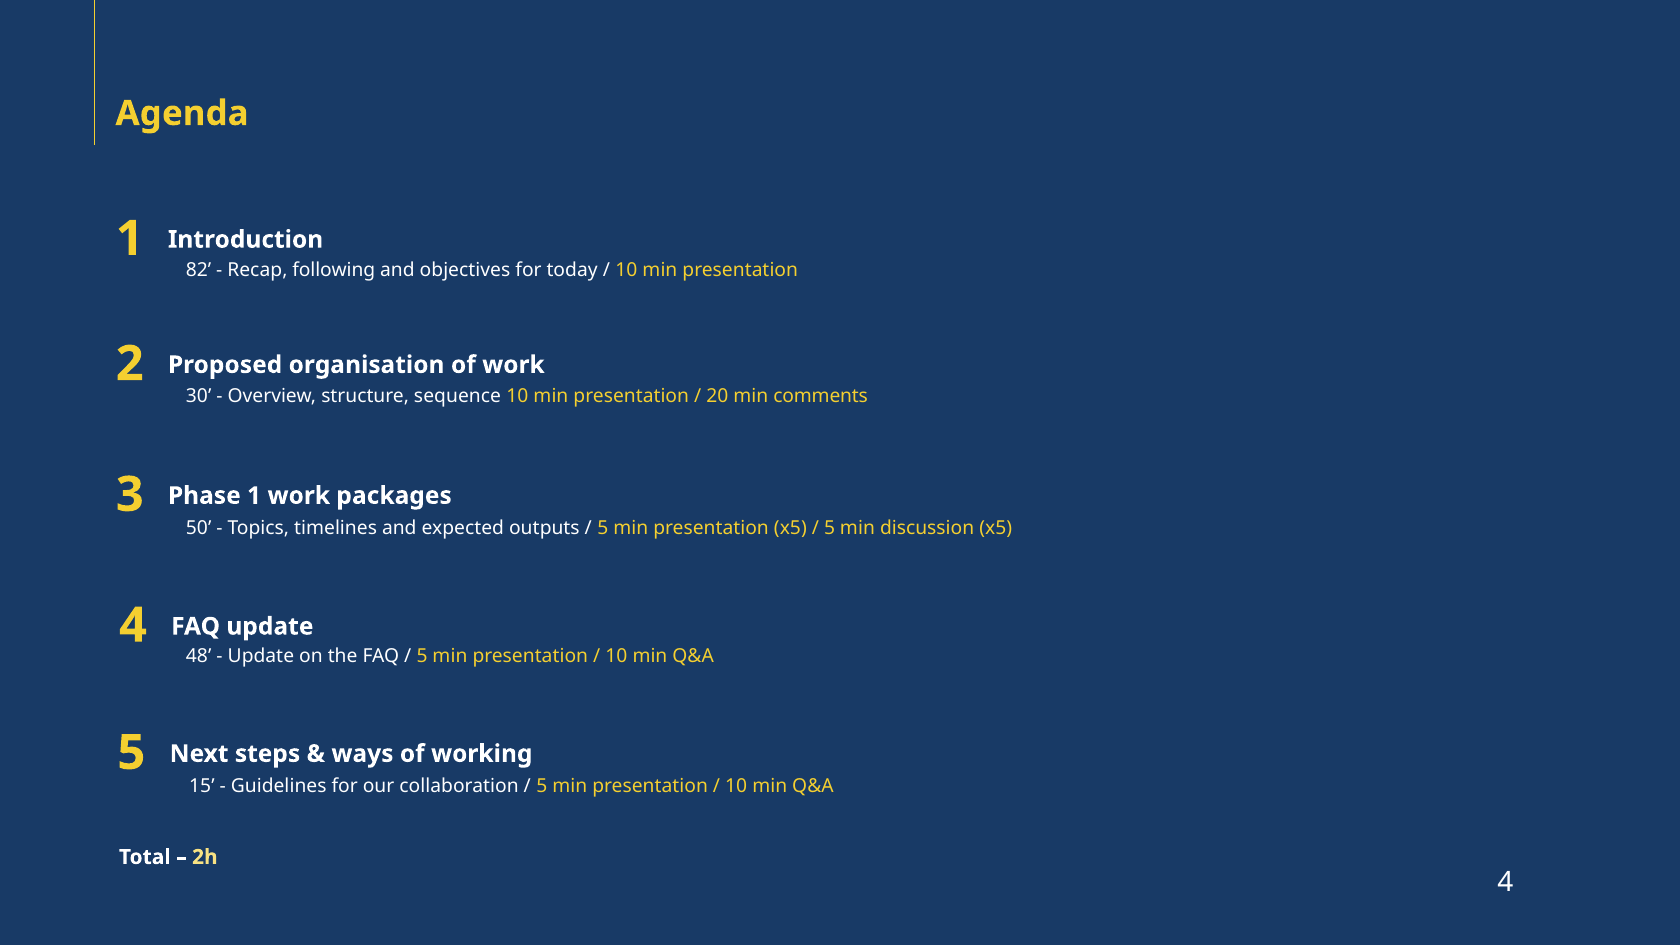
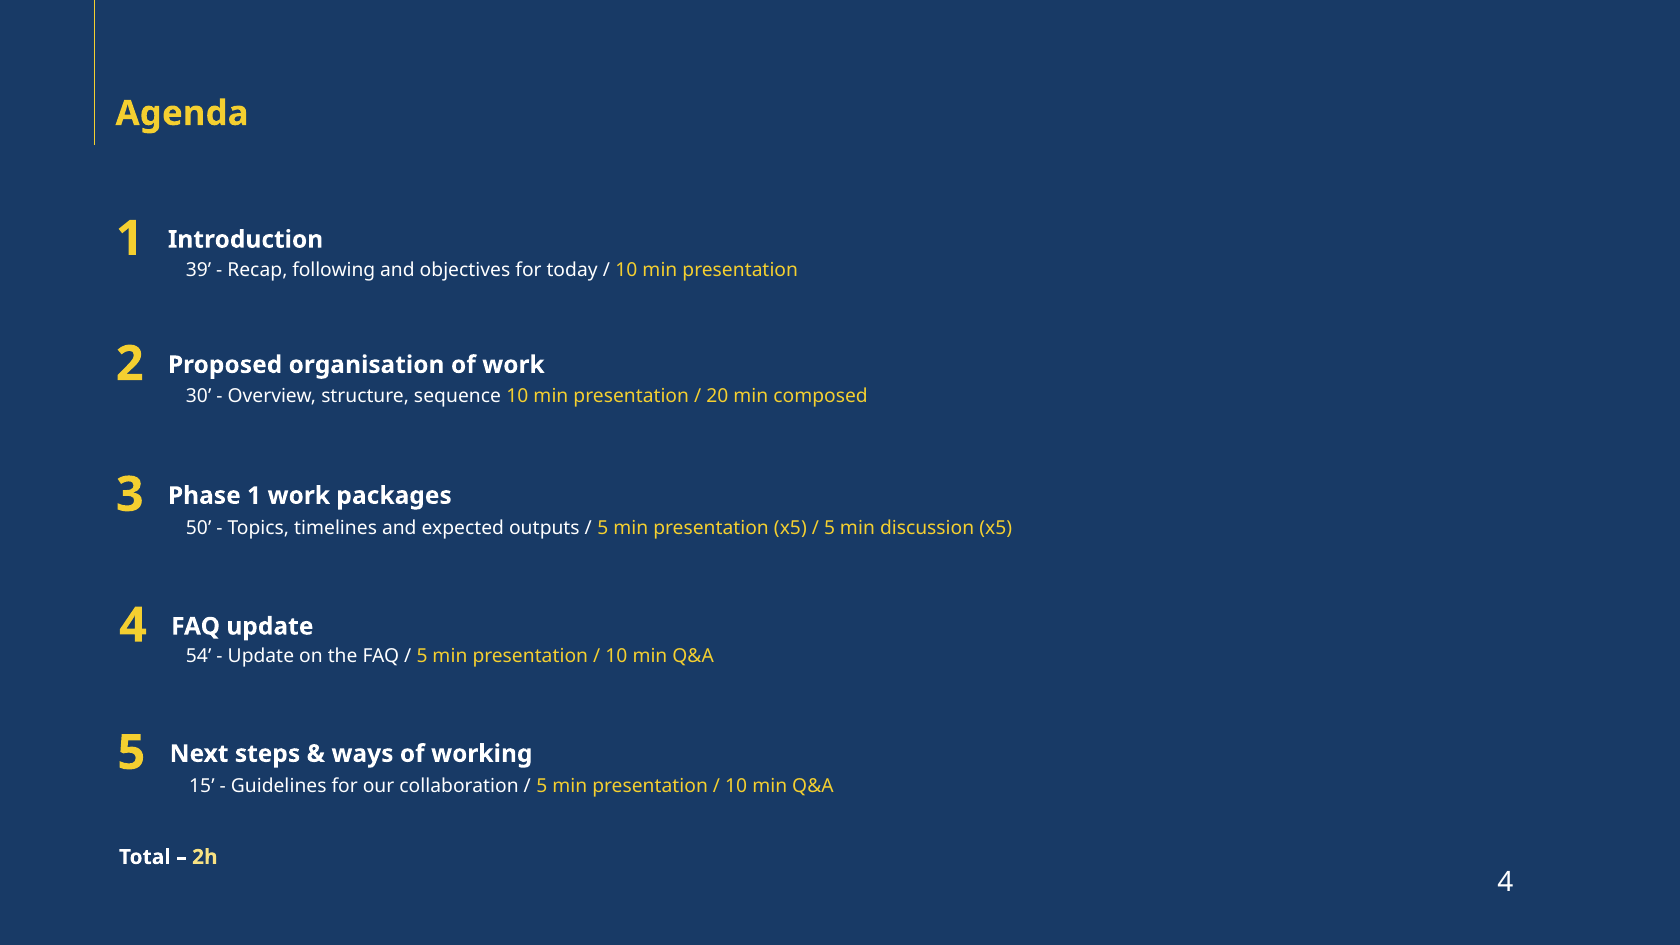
82: 82 -> 39 (198, 270)
comments: comments -> composed (821, 396)
48: 48 -> 54 (199, 656)
